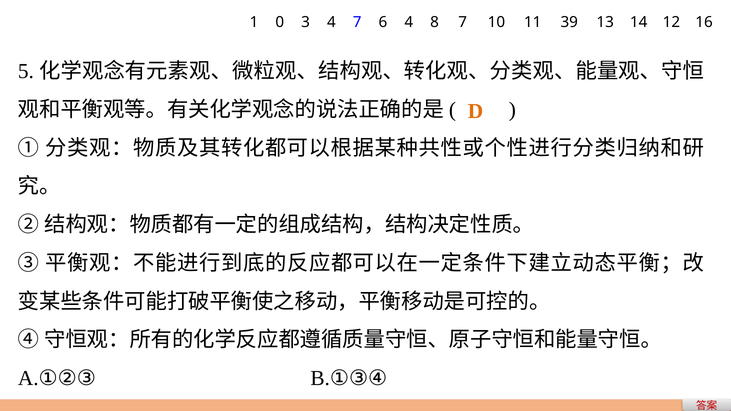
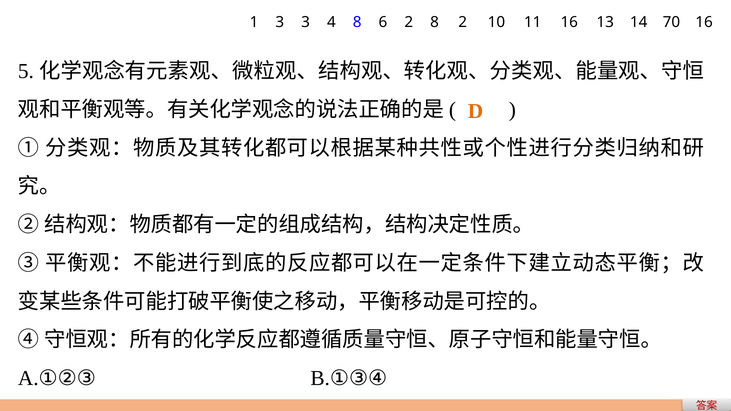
1 0: 0 -> 3 (280, 22)
4 7: 7 -> 8 (357, 22)
6 4: 4 -> 2 (409, 22)
8 7: 7 -> 2 (463, 22)
11 39: 39 -> 16 (569, 22)
12: 12 -> 70 (671, 22)
